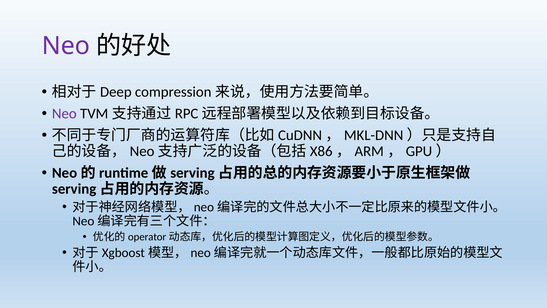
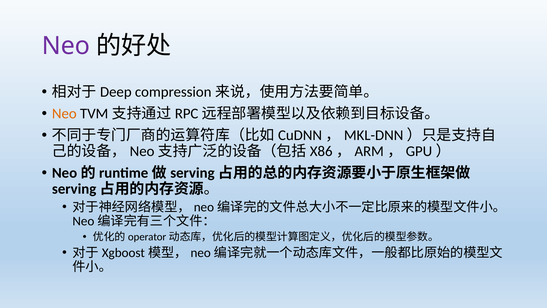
Neo colour: purple -> orange (64, 114)
